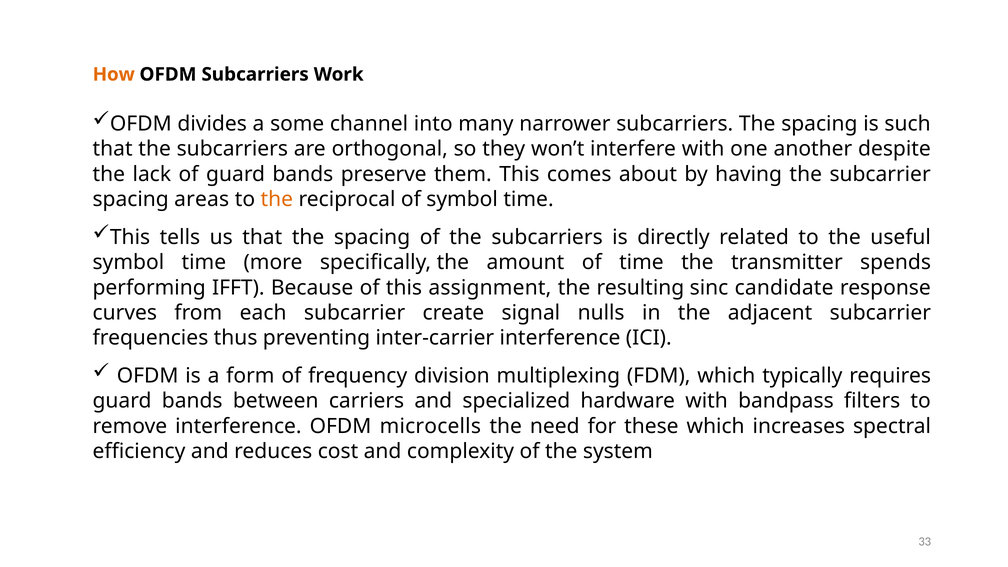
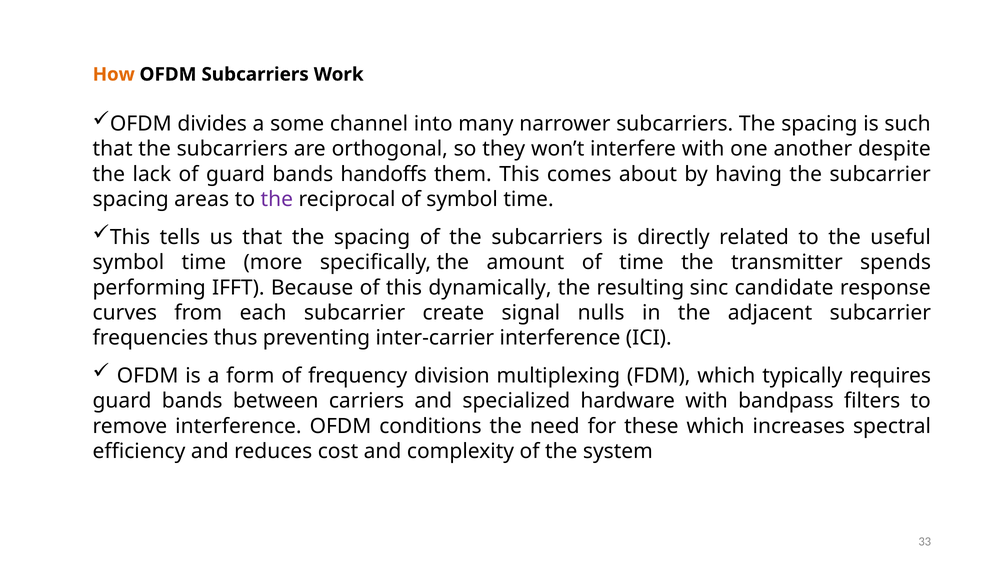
preserve: preserve -> handoffs (384, 174)
the colour: orange -> purple (277, 199)
assignment: assignment -> dynamically (490, 288)
microcells: microcells -> conditions (430, 426)
